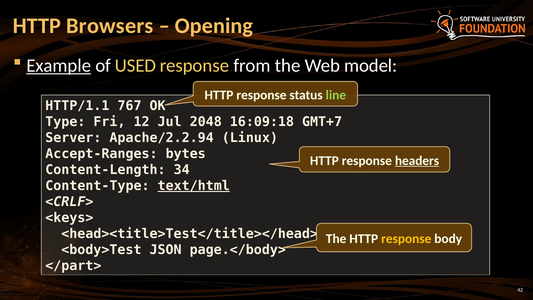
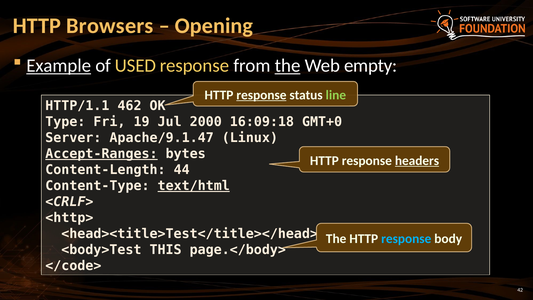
the underline: none -> present (288, 66)
model: model -> empty (371, 66)
response underline: none -> present (261, 95)
767: 767 -> 462 (130, 106)
12: 12 -> 19 (142, 122)
2048: 2048 -> 2000 (206, 122)
GMT+7: GMT+7 -> GMT+0 (322, 122)
Apache/2.2.94: Apache/2.2.94 -> Apache/9.1.47 (162, 138)
Accept-Ranges underline: none -> present (101, 154)
34: 34 -> 44 (182, 170)
<keys>: <keys> -> <http> (69, 218)
response colour: yellow -> light blue (406, 239)
JSON: JSON -> THIS (166, 250)
</part>: </part> -> </code> (73, 266)
